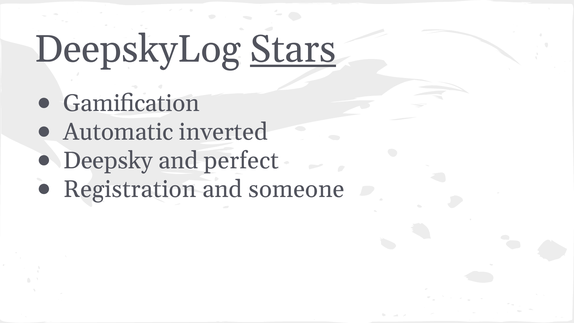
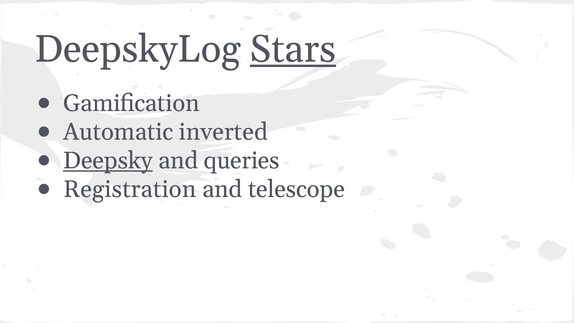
Deepsky underline: none -> present (108, 161)
perfect: perfect -> queries (242, 161)
someone: someone -> telescope (297, 189)
